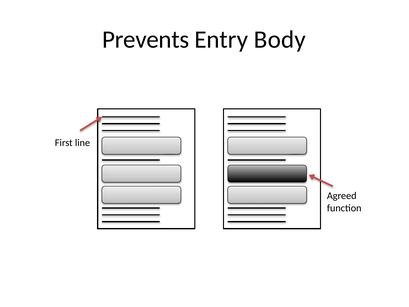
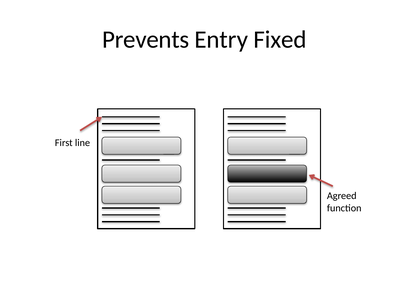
Body: Body -> Fixed (280, 40)
